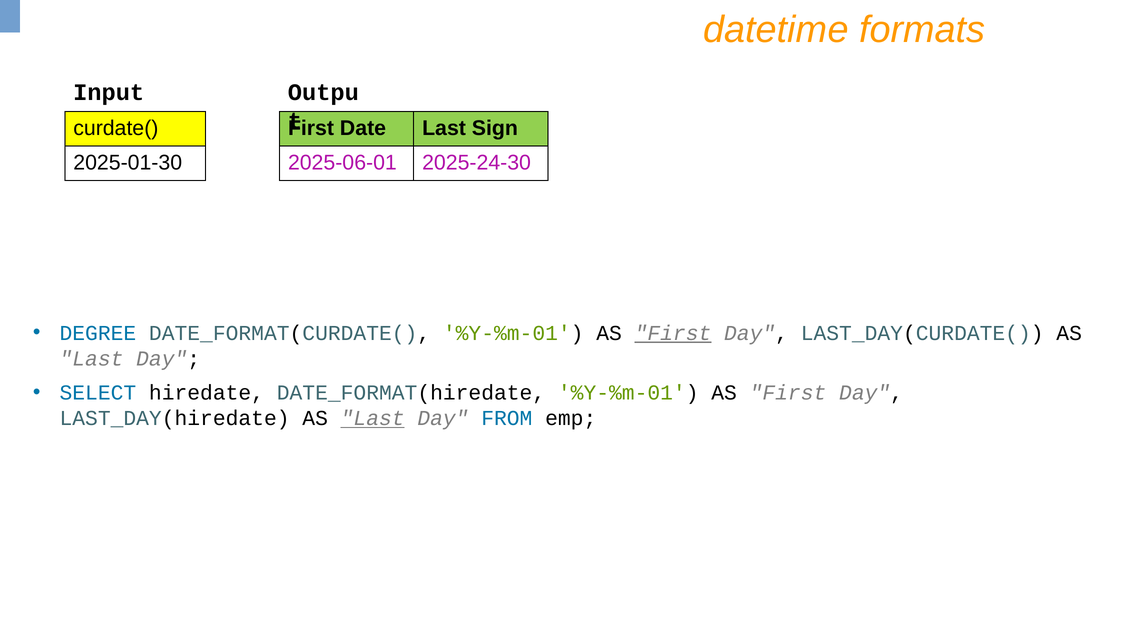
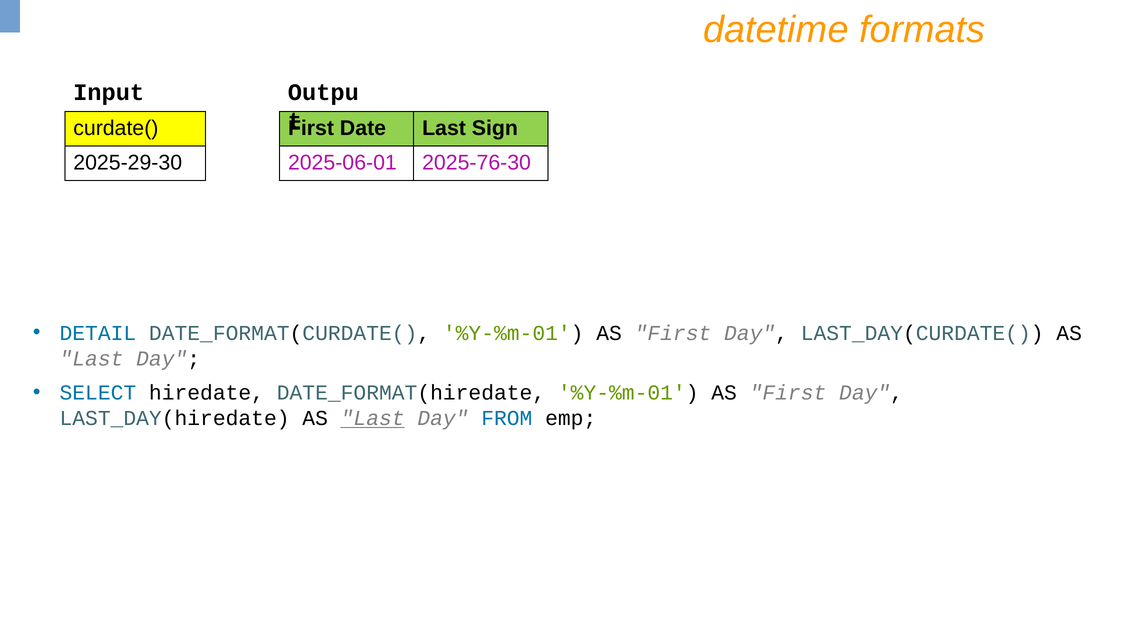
2025-01-30: 2025-01-30 -> 2025-29-30 (128, 163)
2025-24-30: 2025-24-30 -> 2025-76-30 (477, 163)
DEGREE: DEGREE -> DETAIL (98, 333)
First underline: present -> none (673, 333)
